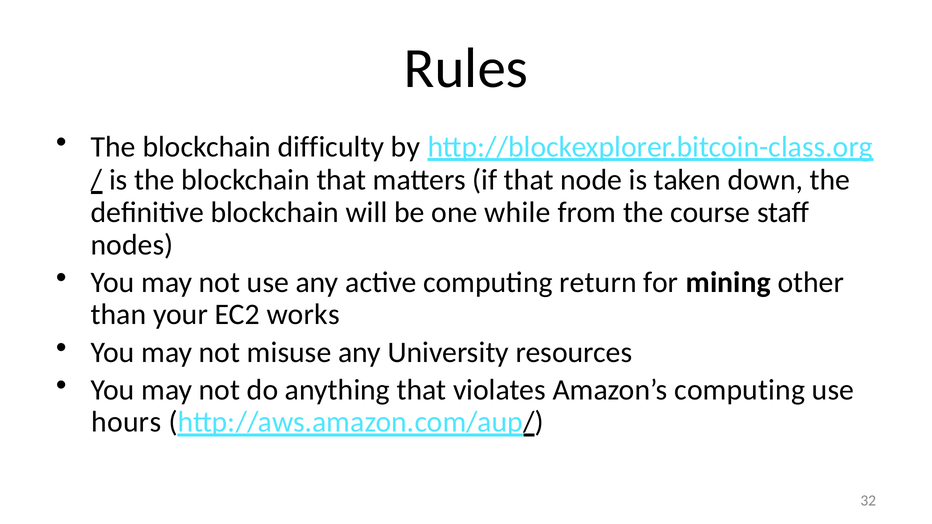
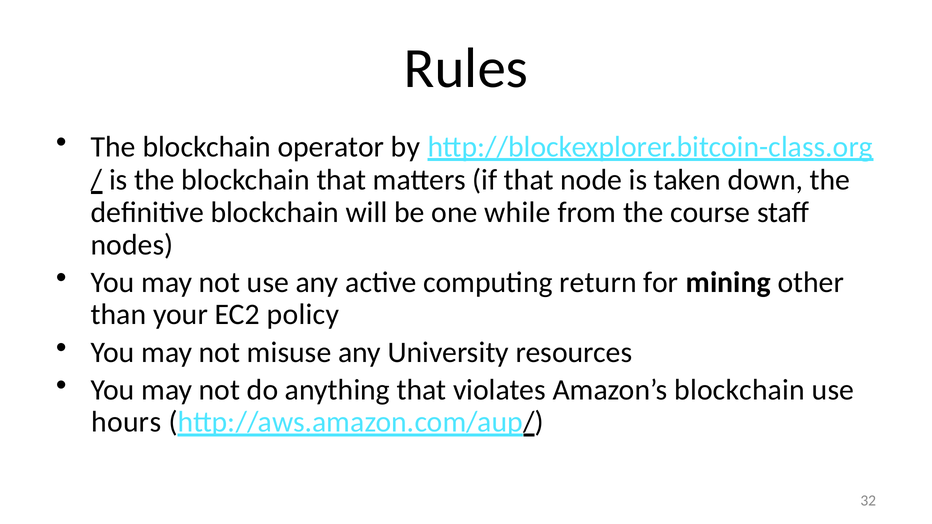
difficulty: difficulty -> operator (331, 147)
works: works -> policy (303, 315)
Amazon’s computing: computing -> blockchain (740, 390)
